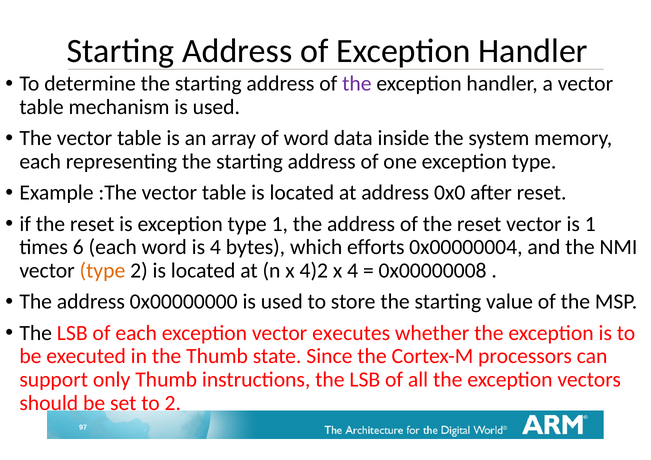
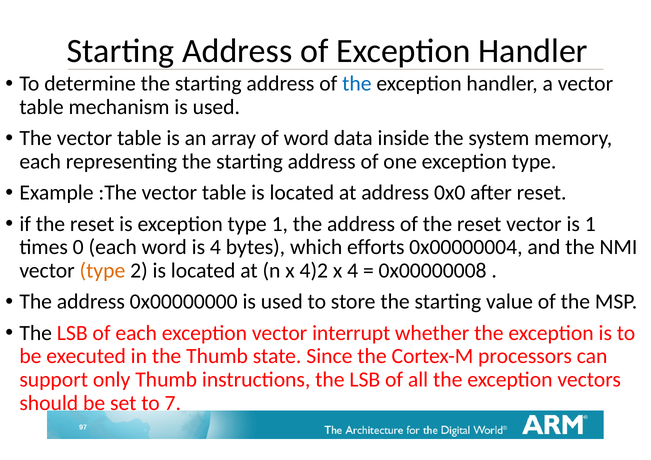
the colour: purple -> blue (357, 84)
6: 6 -> 0 (78, 247)
executes: executes -> interrupt (351, 333)
to 2: 2 -> 7 (173, 403)
